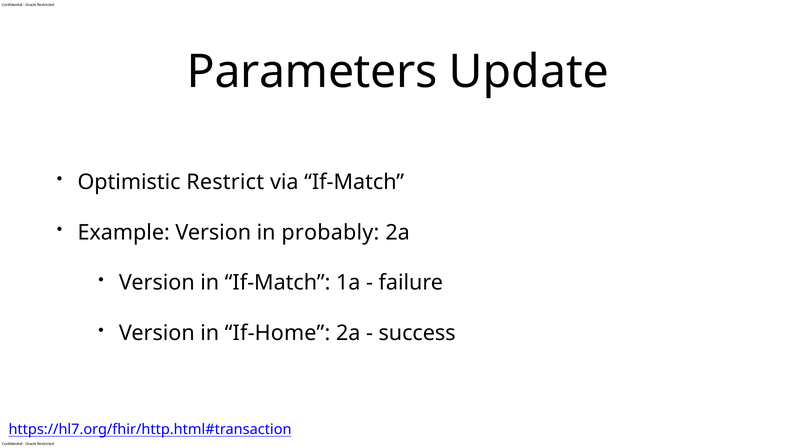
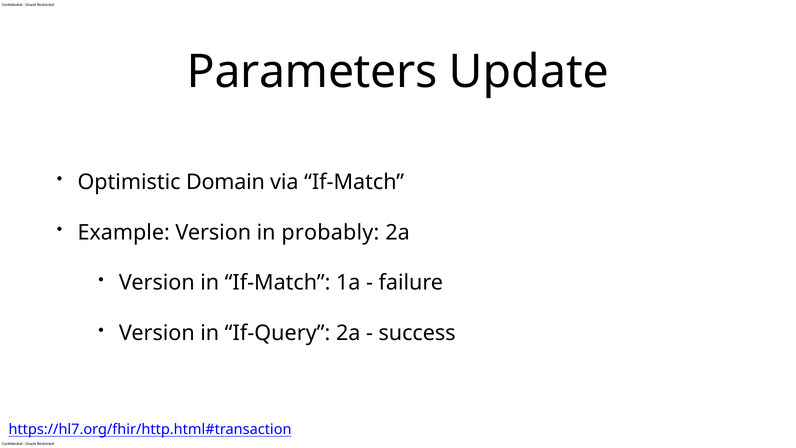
Restrict: Restrict -> Domain (225, 182)
If-Home: If-Home -> If-Query (278, 333)
